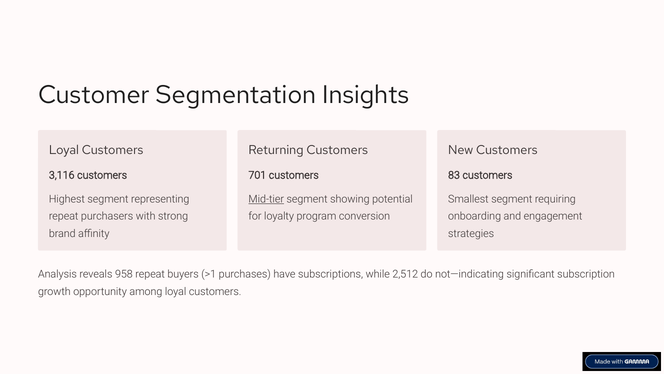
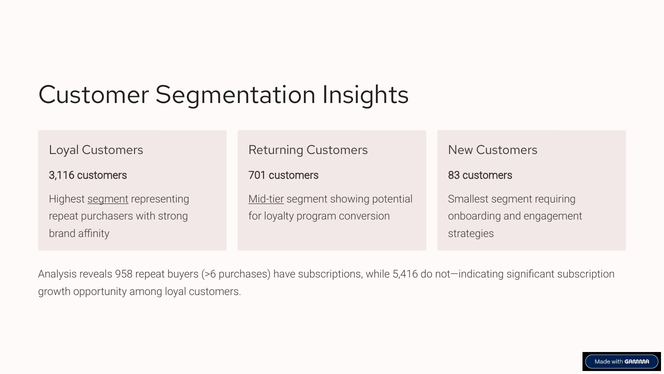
segment underline: none -> present (108, 199)
>1: >1 -> >6 (209, 274)
2,512: 2,512 -> 5,416 (405, 274)
